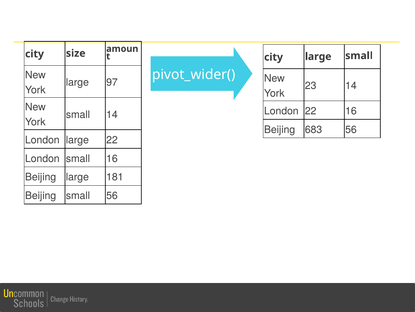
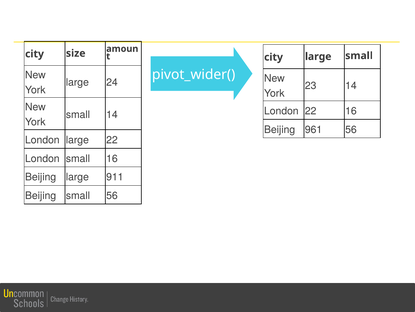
97: 97 -> 24 (112, 82)
683: 683 -> 961 (314, 129)
181: 181 -> 911 (115, 177)
